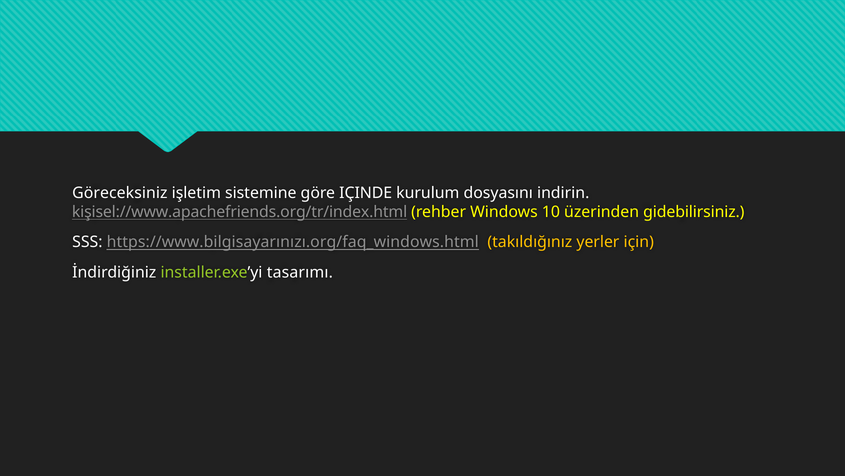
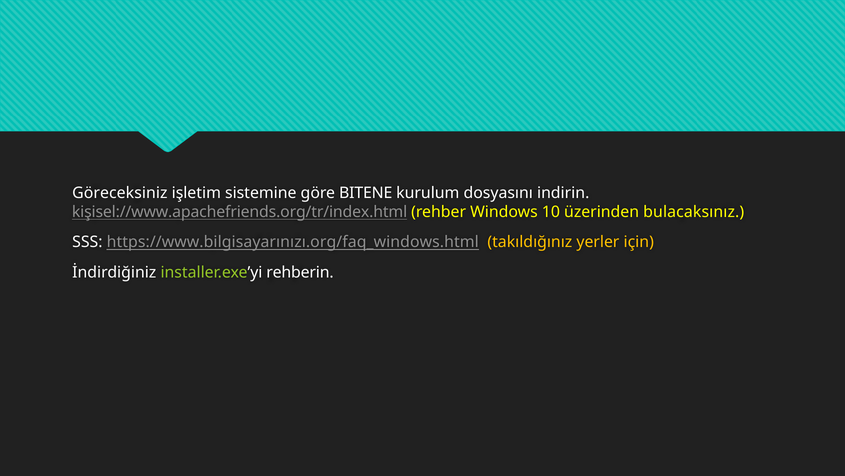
IÇINDE: IÇINDE -> BITENE (366, 193)
gidebilirsiniz: gidebilirsiniz -> bulacaksınız (694, 212)
tasarımı: tasarımı -> rehberin (300, 272)
